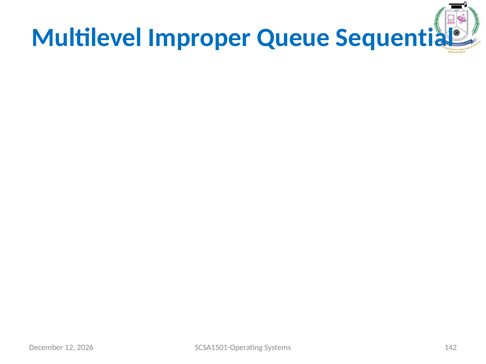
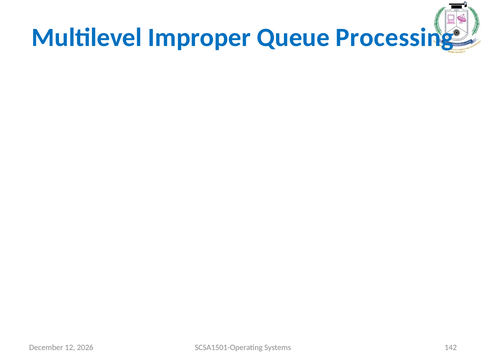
Sequential: Sequential -> Processing (395, 38)
